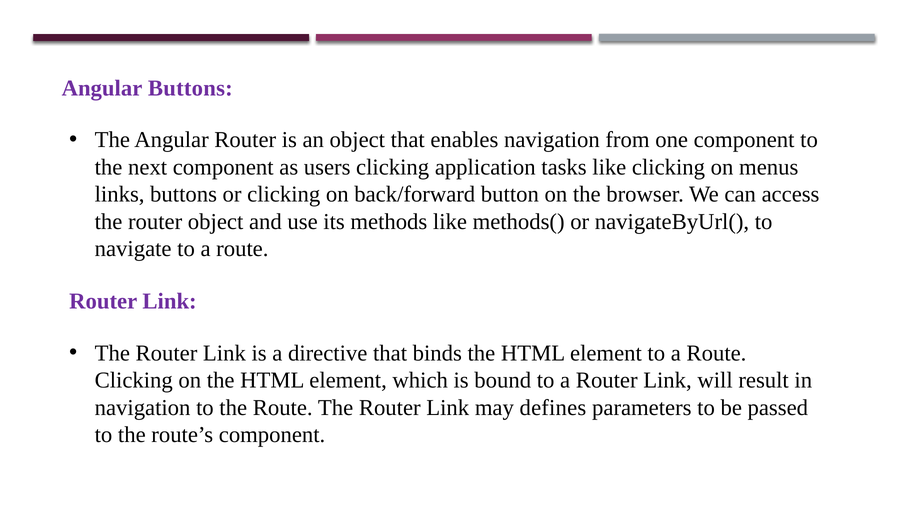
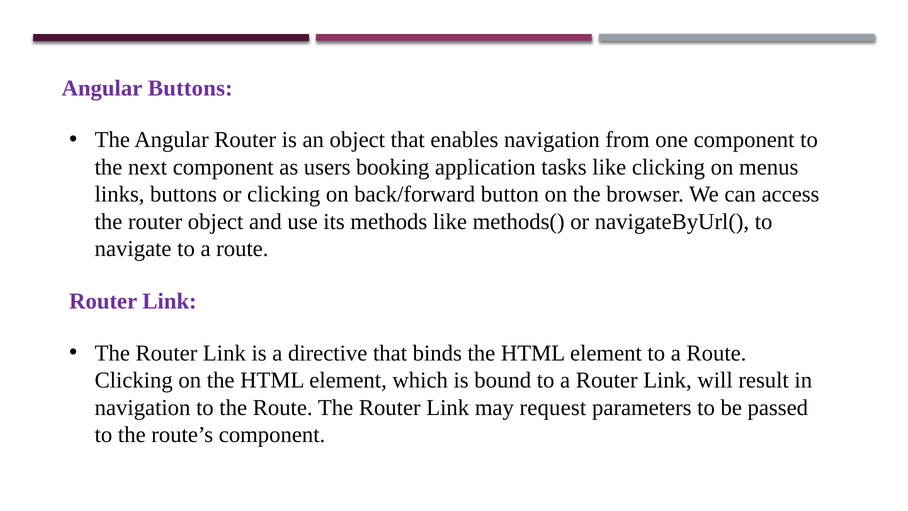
users clicking: clicking -> booking (393, 167)
defines: defines -> request (553, 407)
